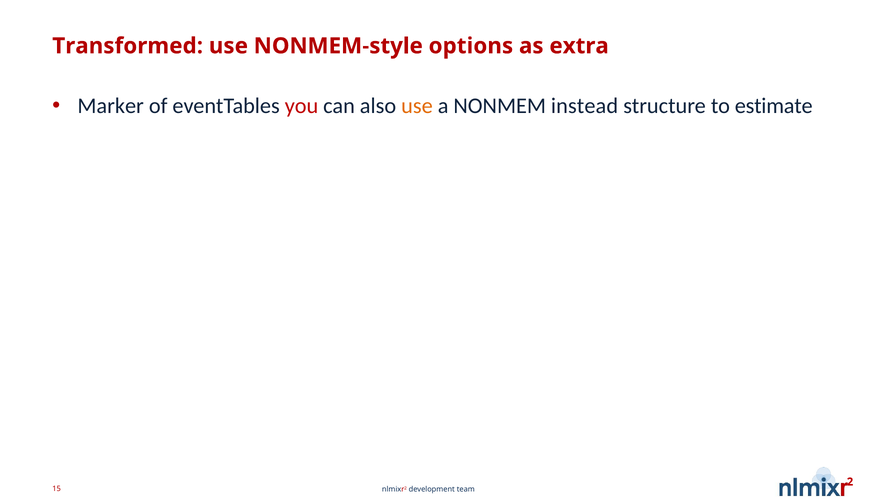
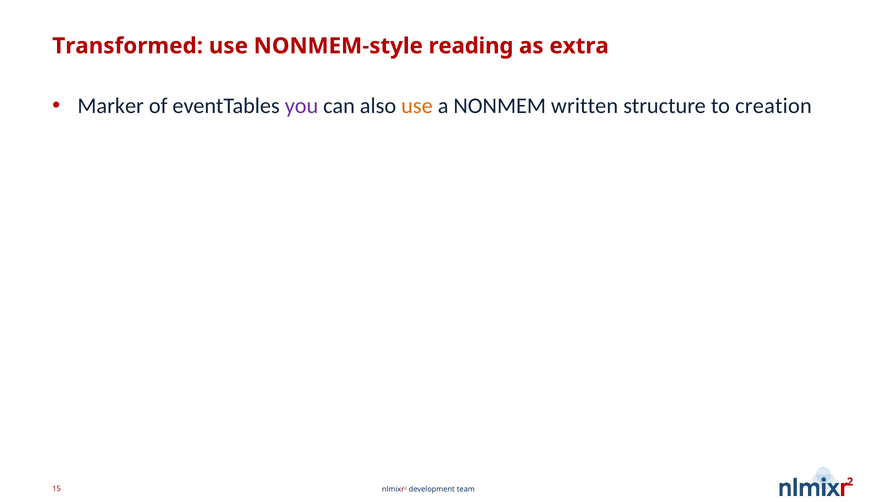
options: options -> reading (471, 46)
you colour: red -> purple (302, 106)
instead: instead -> written (585, 106)
estimate: estimate -> creation (773, 106)
